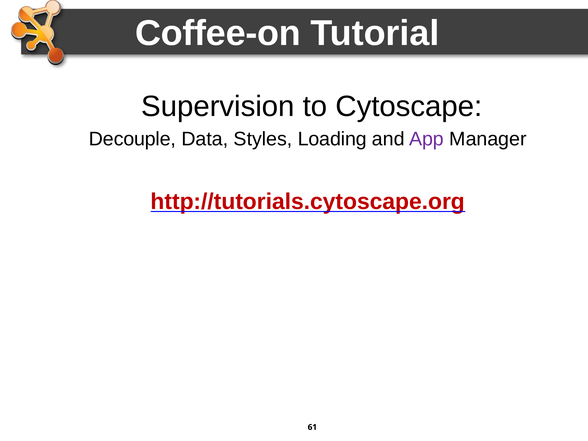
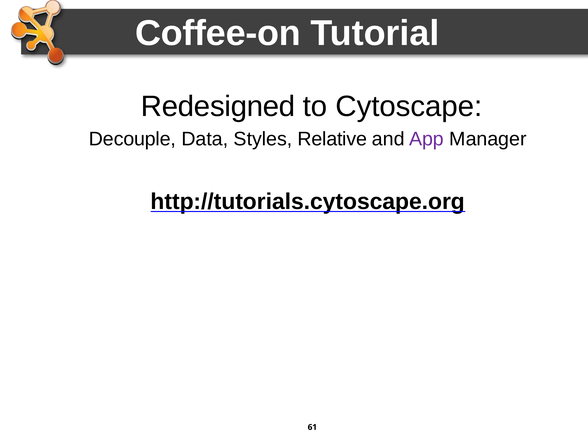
Supervision: Supervision -> Redesigned (218, 107)
Loading: Loading -> Relative (332, 139)
http://tutorials.cytoscape.org colour: red -> black (308, 202)
